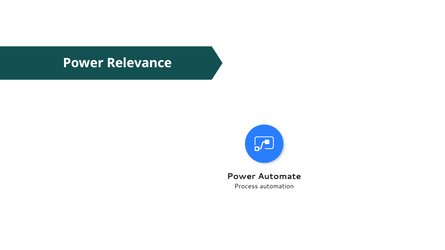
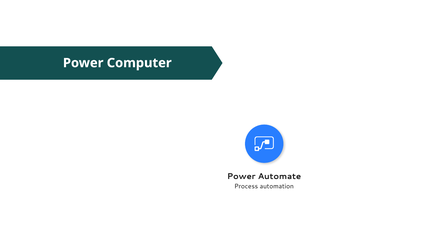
Relevance: Relevance -> Computer (139, 63)
